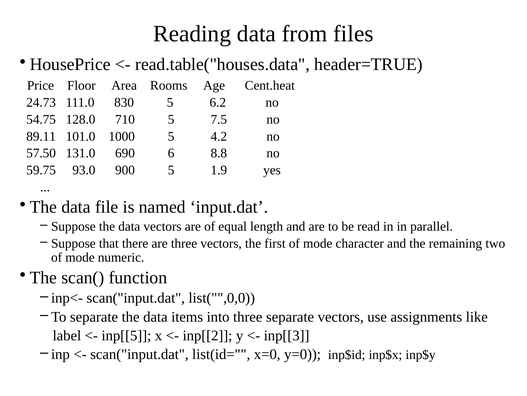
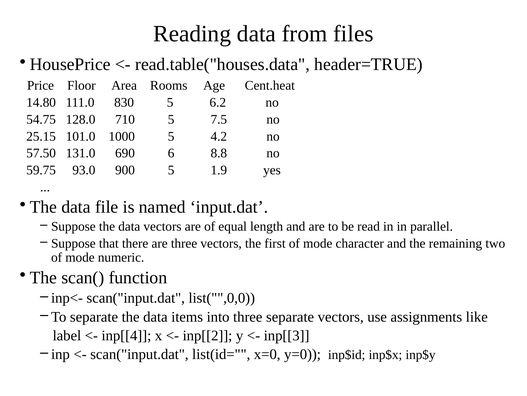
24.73: 24.73 -> 14.80 (41, 102)
89.11: 89.11 -> 25.15 (41, 136)
inp[[5: inp[[5 -> inp[[4 (126, 335)
